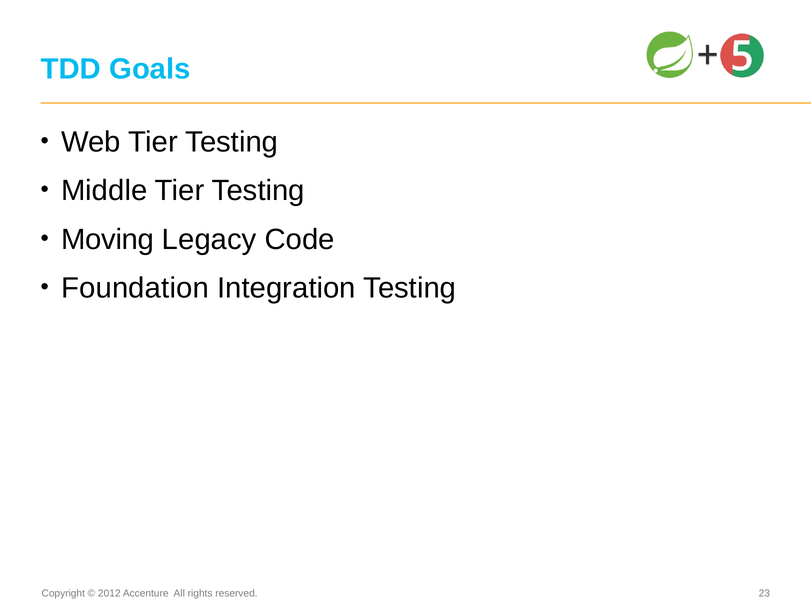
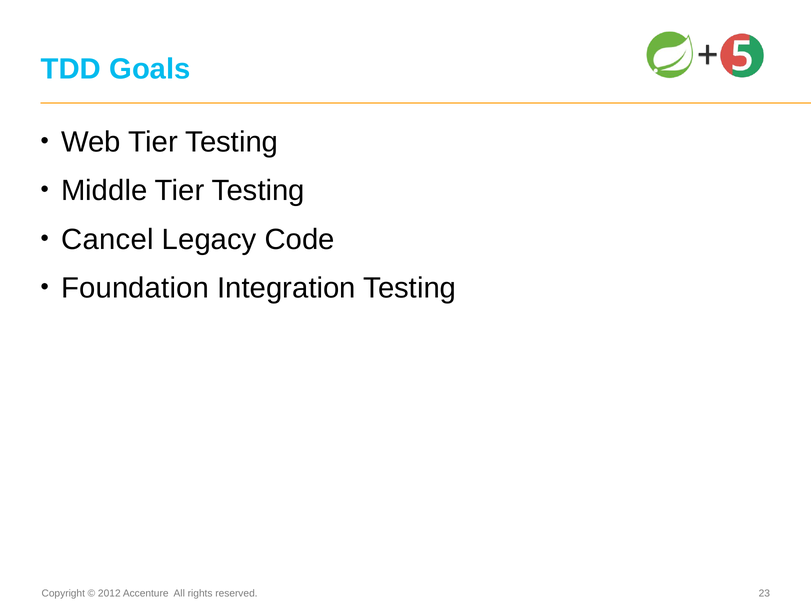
Moving: Moving -> Cancel (107, 240)
